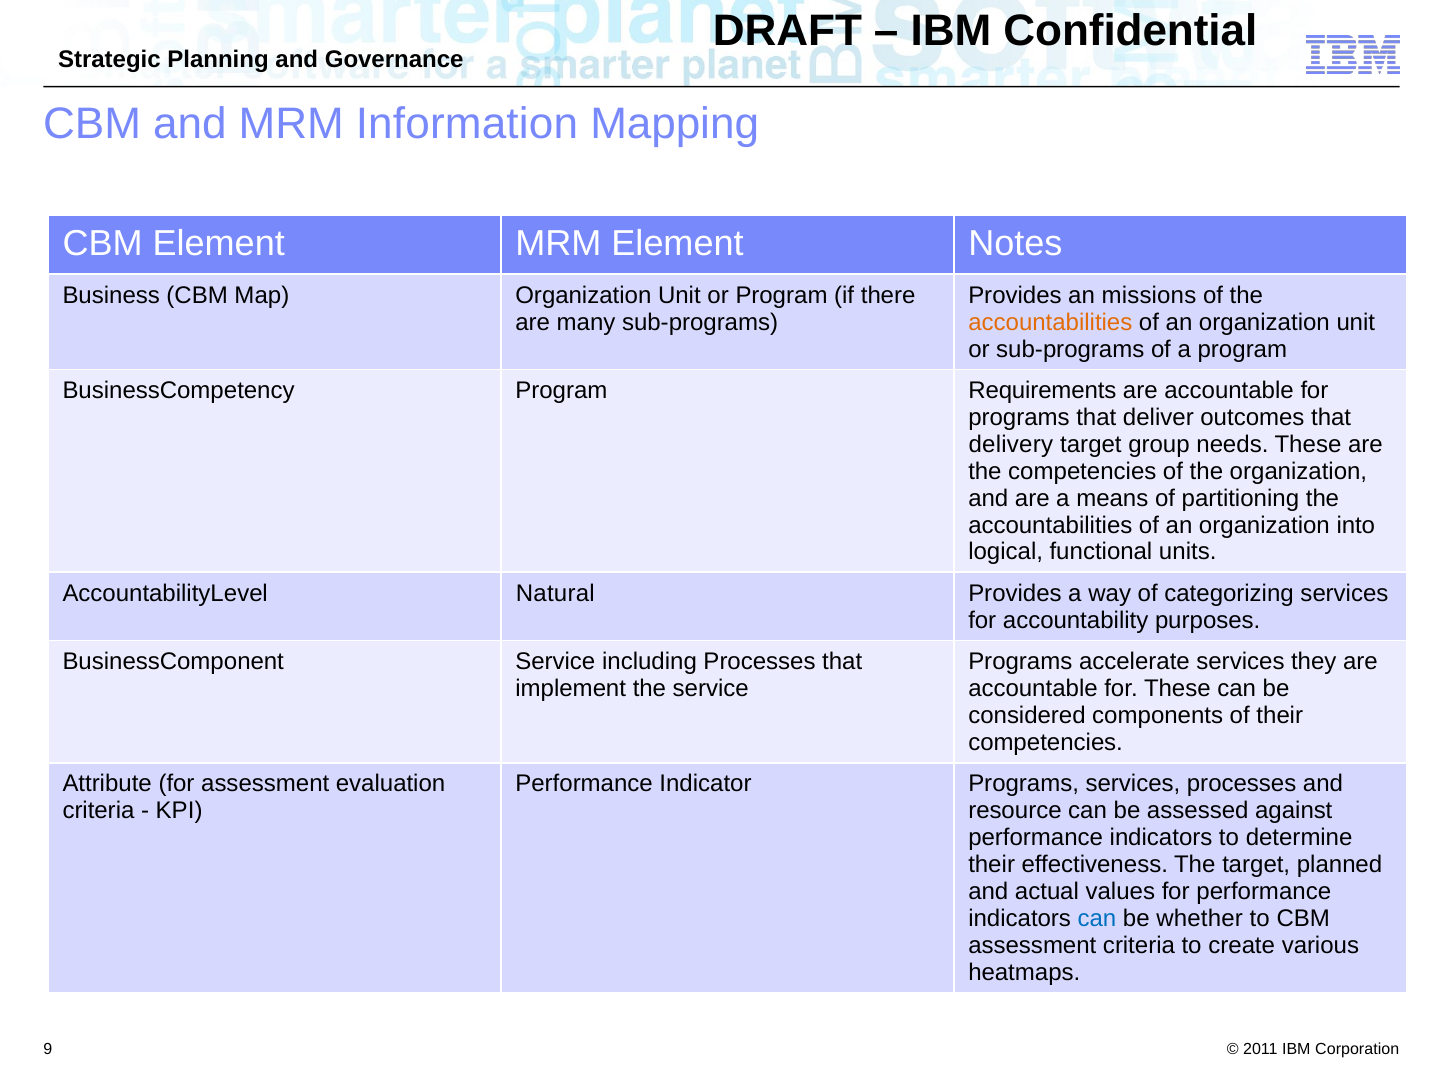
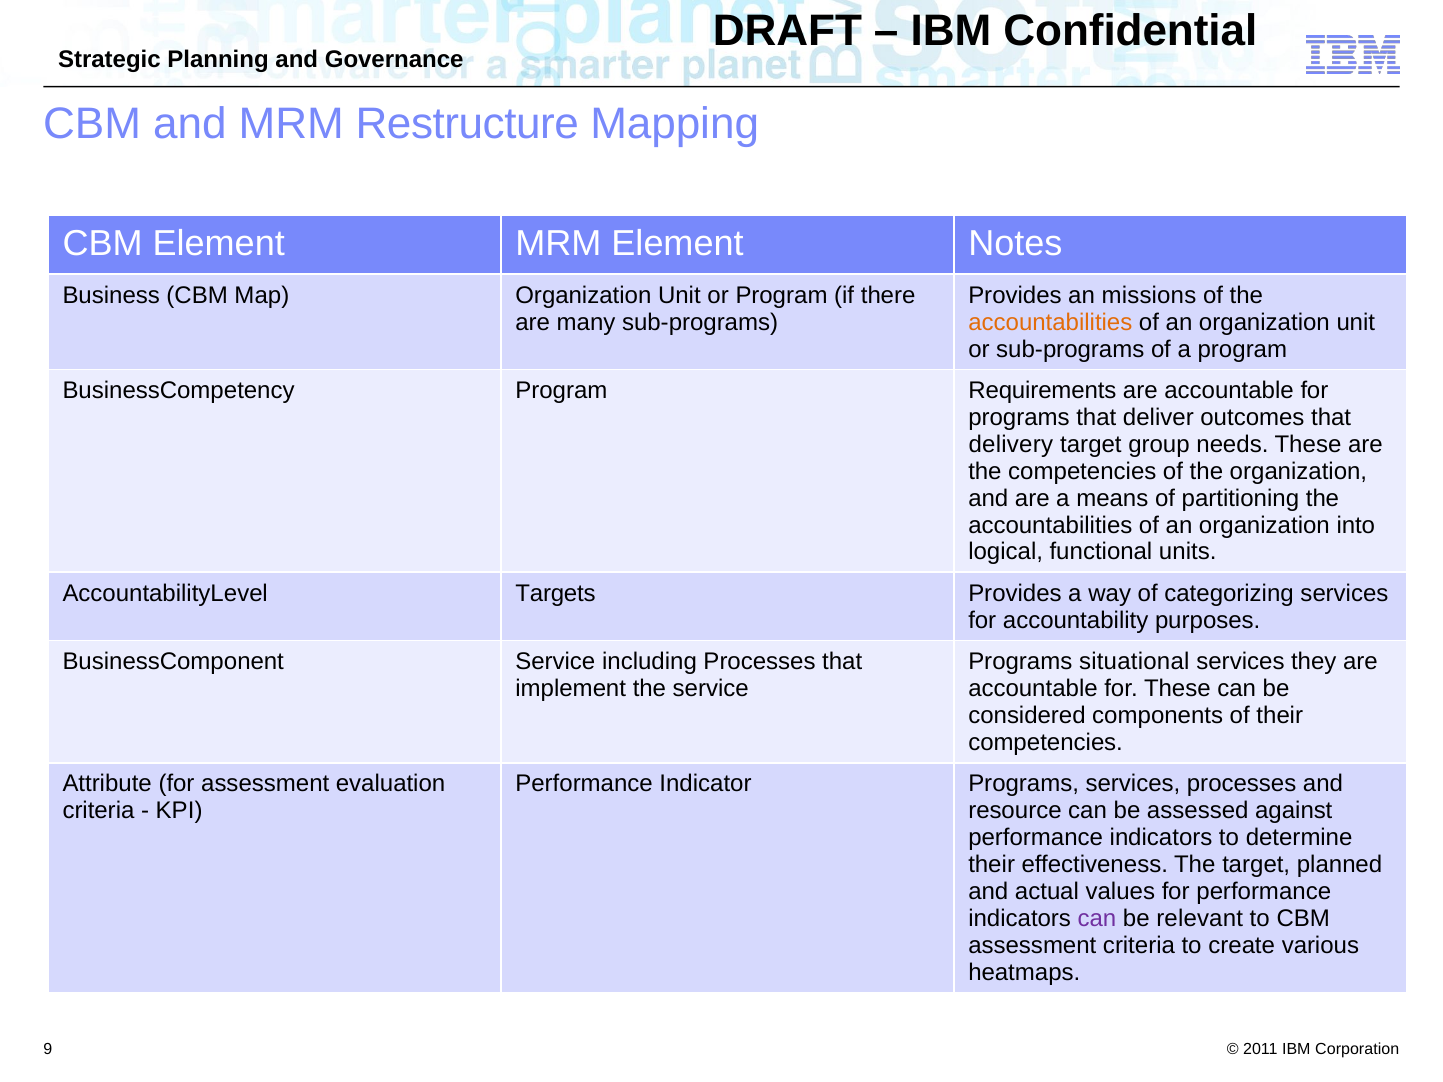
Information: Information -> Restructure (467, 124)
Natural: Natural -> Targets (556, 594)
accelerate: accelerate -> situational (1134, 662)
can colour: blue -> purple (1097, 919)
whether: whether -> relevant (1200, 919)
